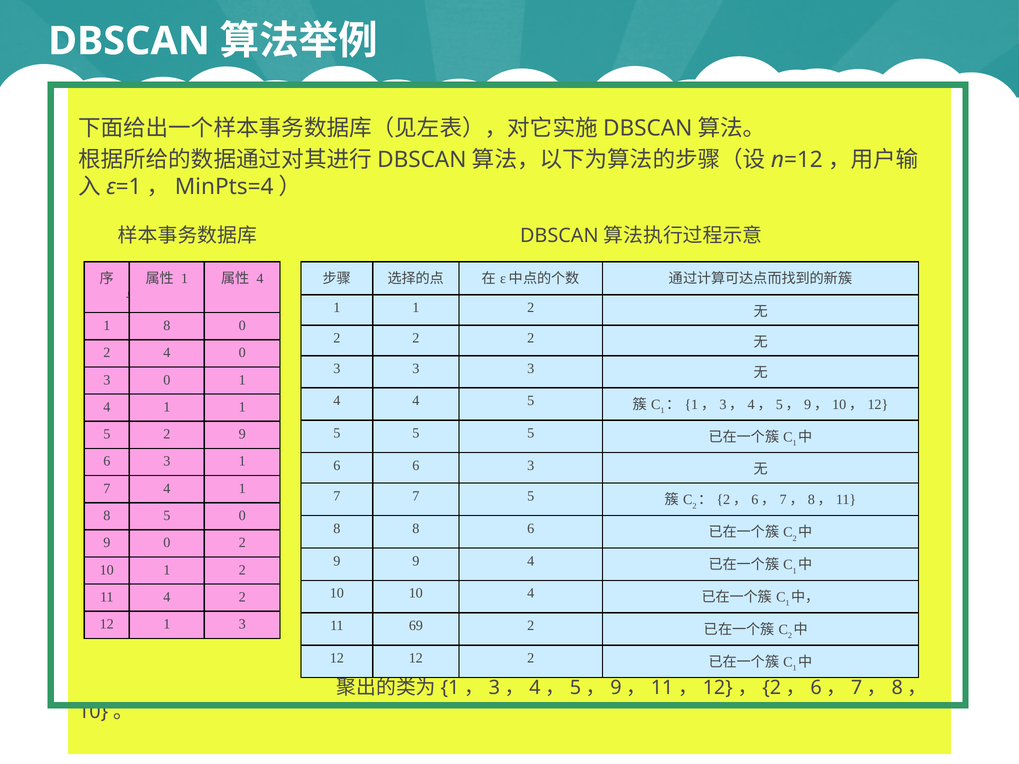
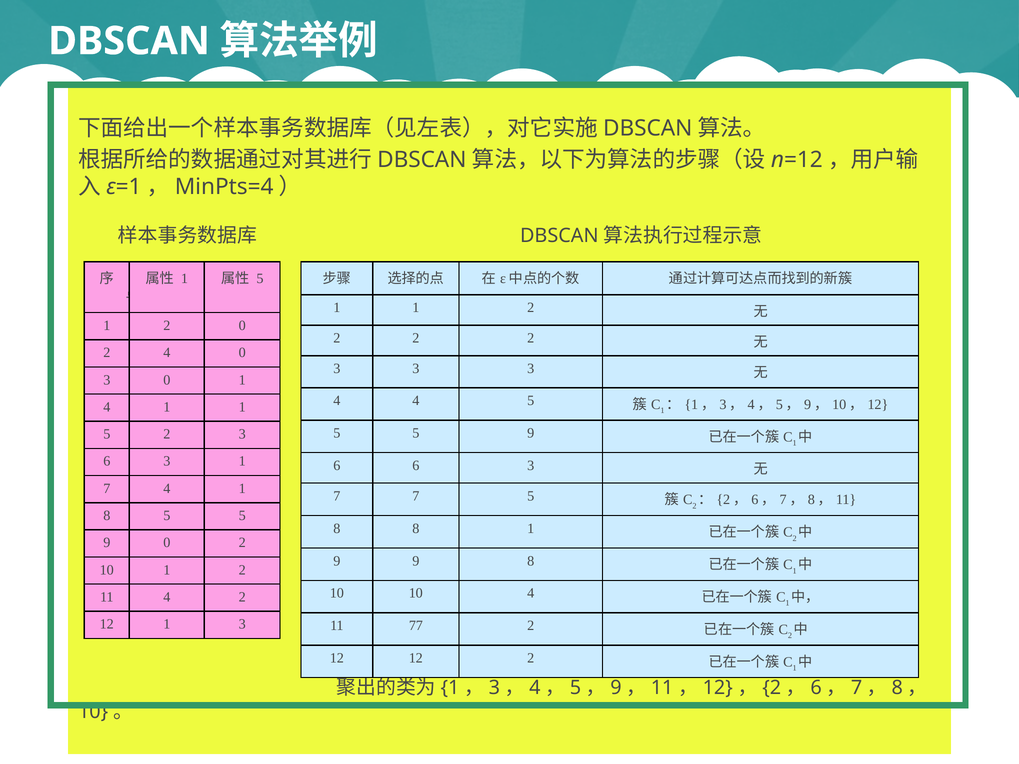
4: 4 -> 5 (260, 278)
8: 8 -> 2 (167, 326)
5: 5 -> 9 (531, 433)
2 9: 9 -> 3 (242, 434)
8 5 0: 0 -> 5 (242, 516)
8 6: 6 -> 1 (531, 529)
9 4: 4 -> 8 (531, 561)
69: 69 -> 77 (416, 626)
